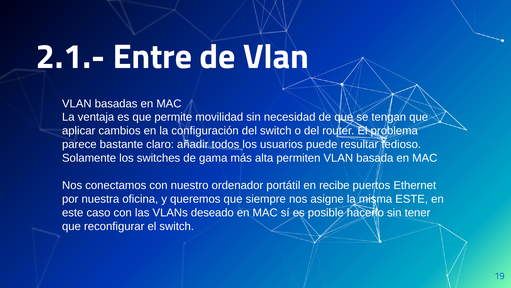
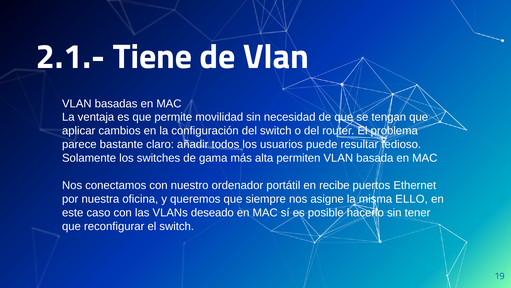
Entre: Entre -> Tiene (152, 57)
misma ESTE: ESTE -> ELLO (412, 199)
